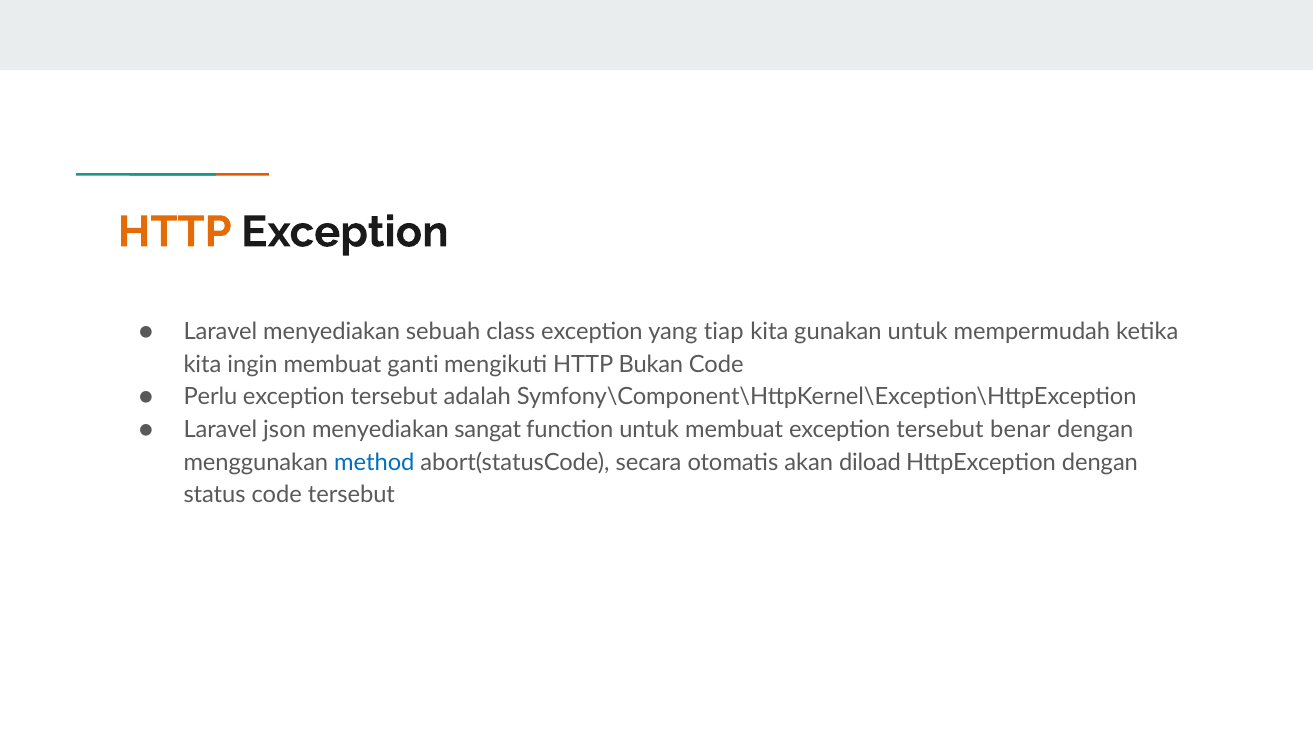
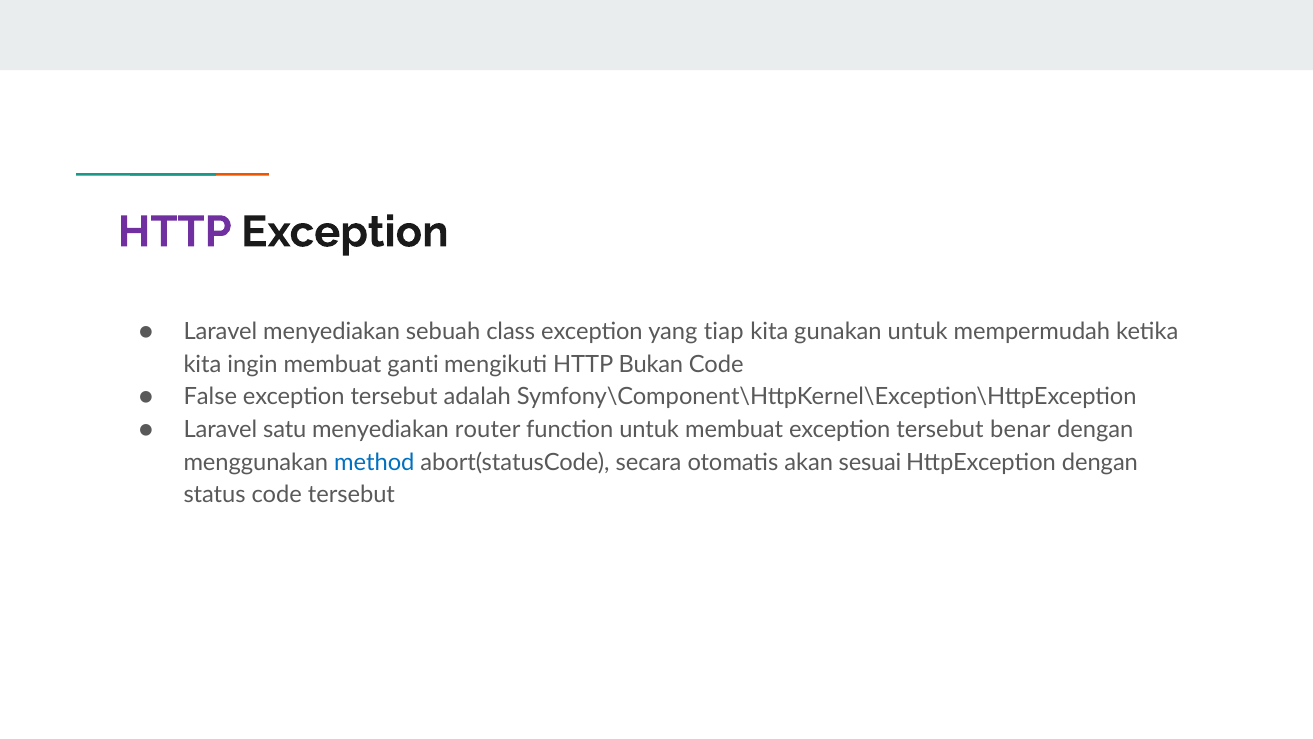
HTTP colour: orange -> purple (175, 232)
Perlu: Perlu -> False (210, 397)
json: json -> satu (285, 429)
sangat: sangat -> router (488, 429)
diload: diload -> sesuai (870, 462)
